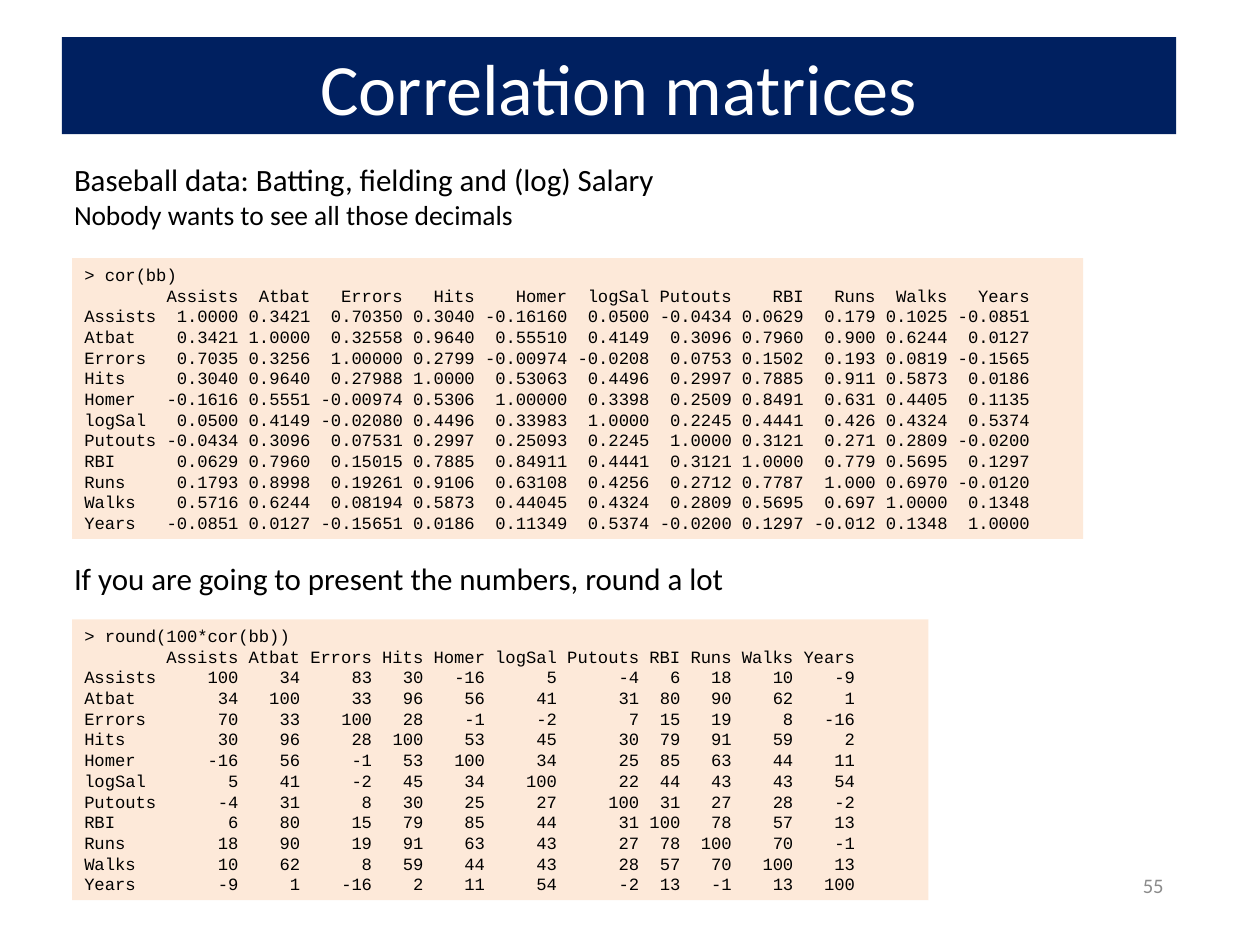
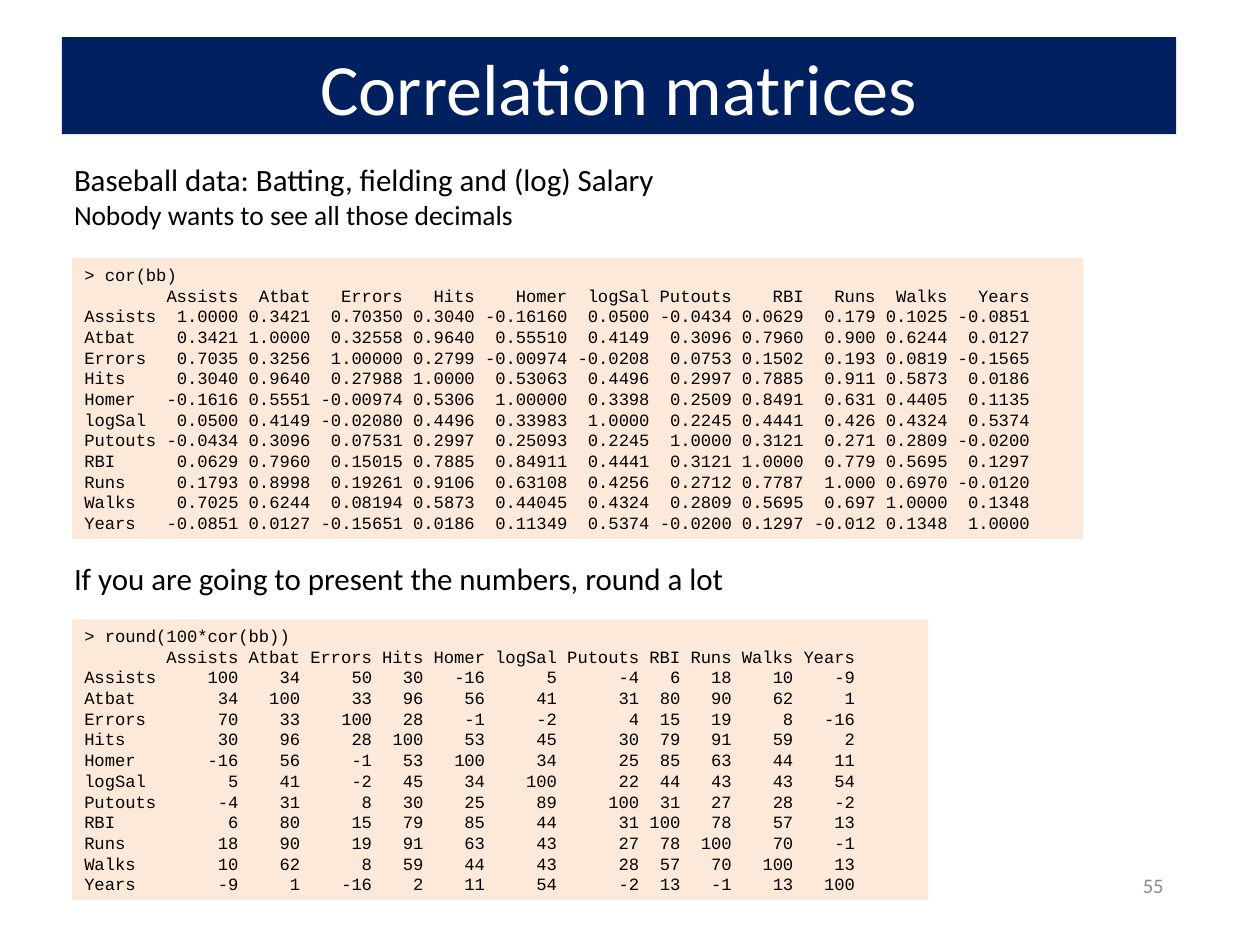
0.5716: 0.5716 -> 0.7025 (208, 503)
83: 83 -> 50 (362, 678)
7: 7 -> 4 (634, 719)
25 27: 27 -> 89 (547, 802)
